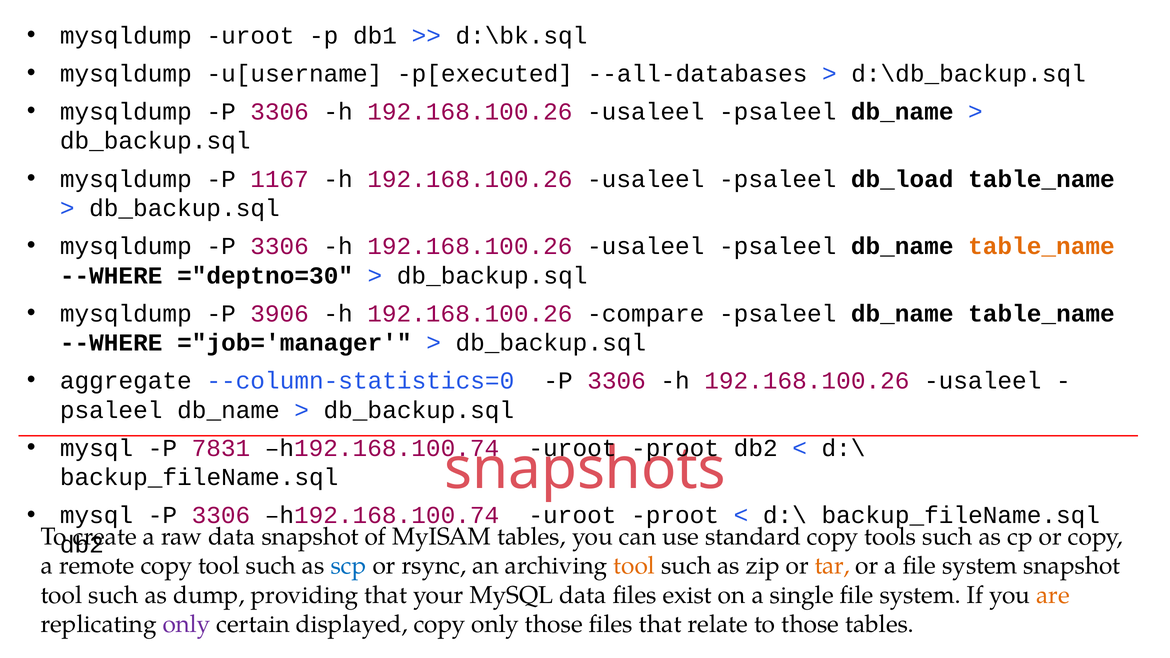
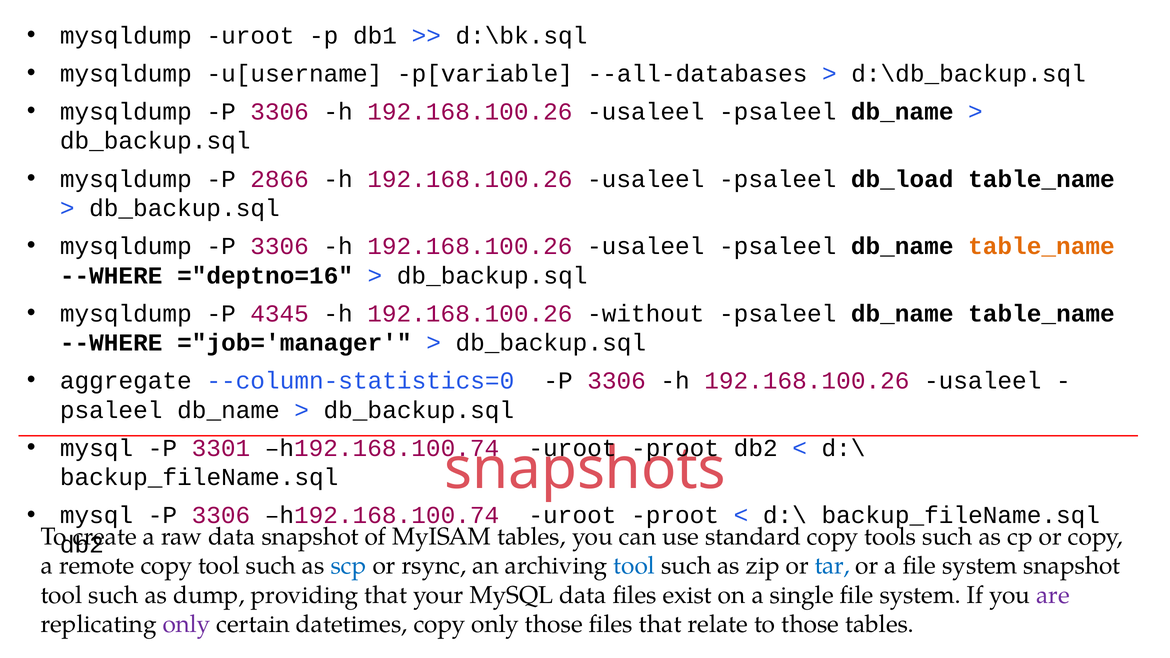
p[executed: p[executed -> p[variable (485, 74)
1167: 1167 -> 2866 (280, 179)
="deptno=30: ="deptno=30 -> ="deptno=16 (265, 276)
3906: 3906 -> 4345 (280, 314)
compare: compare -> without (646, 314)
7831: 7831 -> 3301 (221, 448)
tool colour: orange -> blue (634, 566)
tar colour: orange -> blue (832, 566)
are colour: orange -> purple (1053, 595)
displayed: displayed -> datetimes (352, 625)
